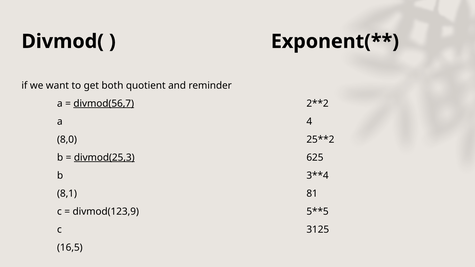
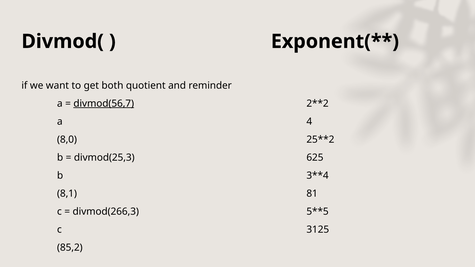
divmod(25,3 underline: present -> none (104, 158)
divmod(123,9: divmod(123,9 -> divmod(266,3 (106, 212)
16,5: 16,5 -> 85,2 (70, 248)
